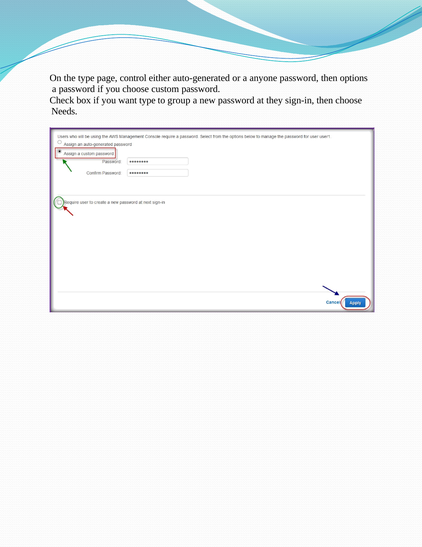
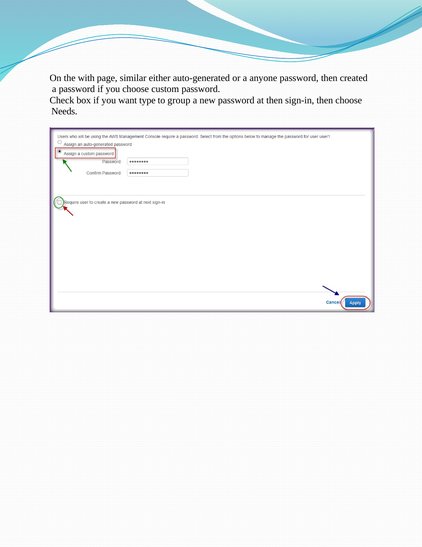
the type: type -> with (86, 78)
control: control -> similar (133, 78)
options: options -> created (354, 78)
at they: they -> then (275, 100)
